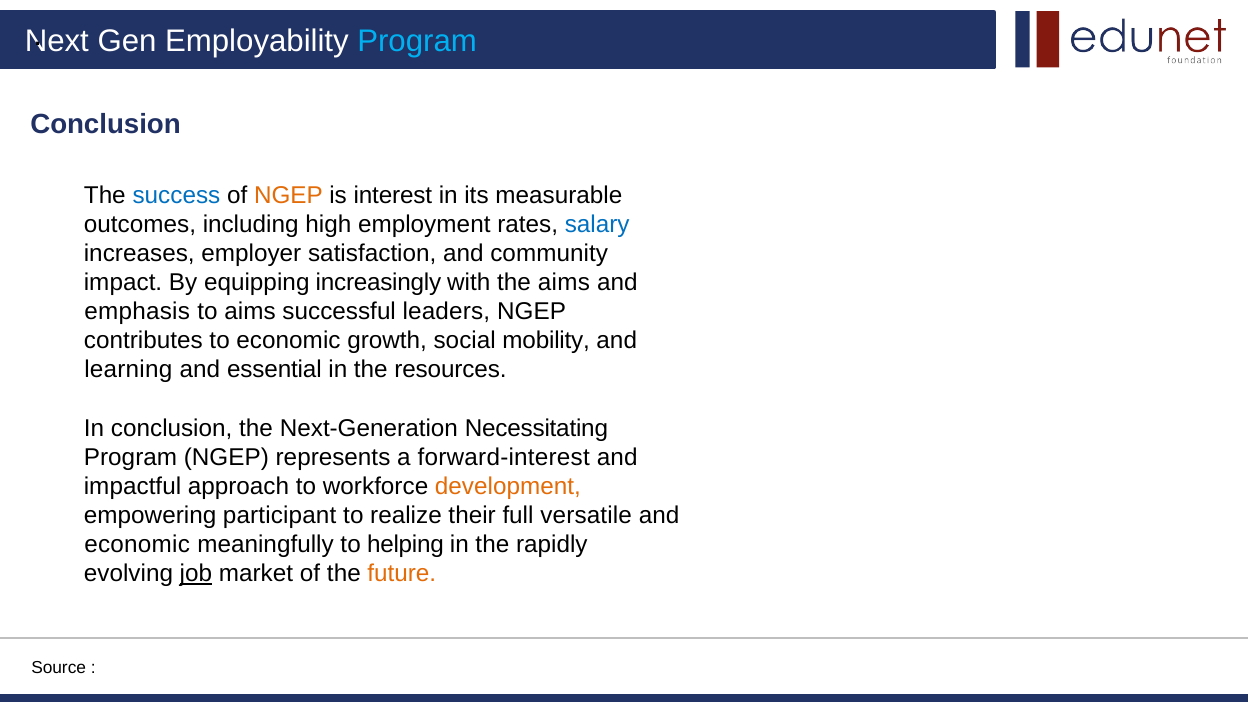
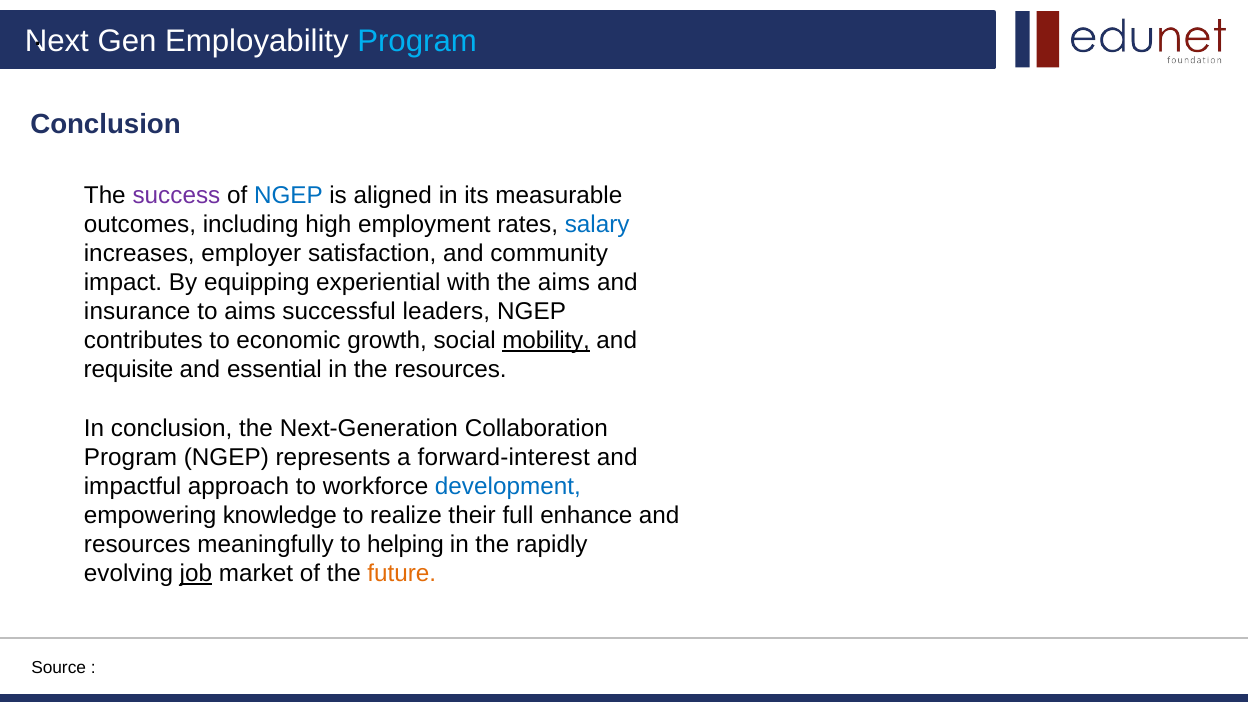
success colour: blue -> purple (176, 195)
NGEP colour: orange -> blue (288, 195)
interest: interest -> aligned (393, 195)
increasingly: increasingly -> experiential (378, 282)
emphasis: emphasis -> insurance (137, 312)
mobility underline: none -> present (546, 341)
learning: learning -> requisite (129, 370)
Necessitating: Necessitating -> Collaboration (536, 428)
development colour: orange -> blue (508, 486)
participant: participant -> knowledge (280, 516)
versatile: versatile -> enhance (586, 516)
economic: economic -> resources (137, 545)
